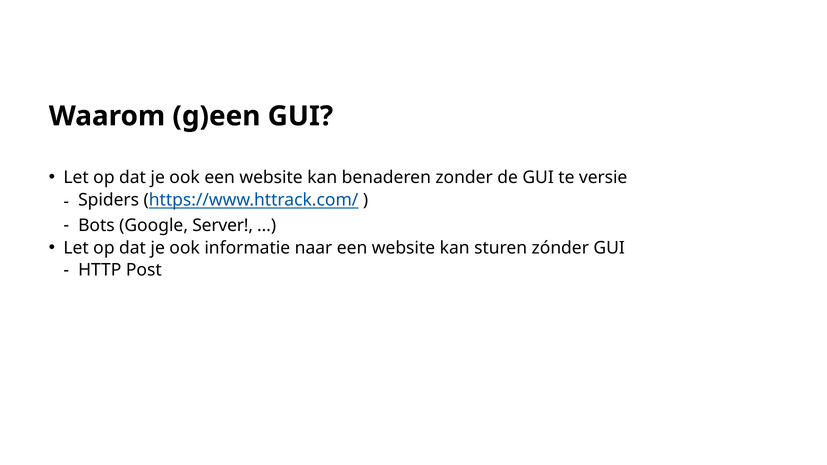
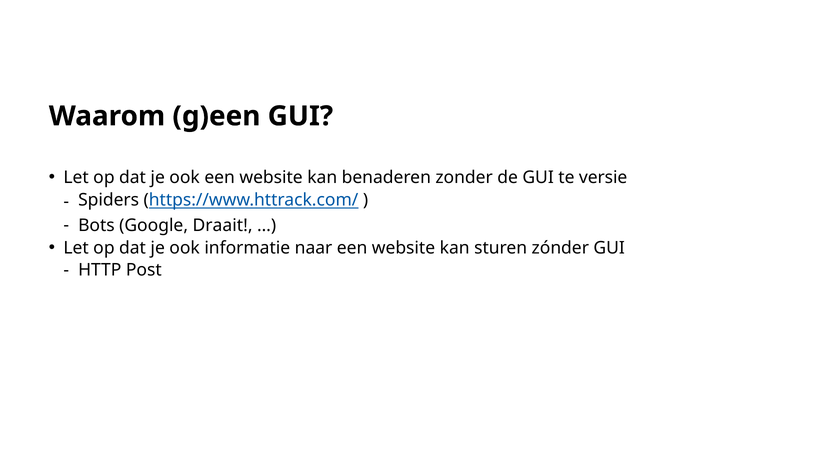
Server: Server -> Draait (223, 225)
